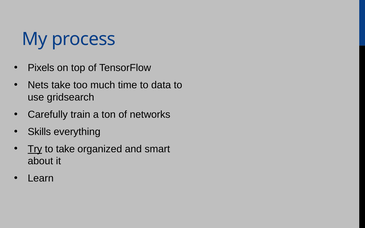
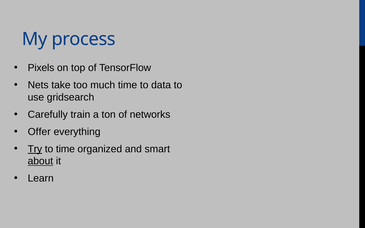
Skills: Skills -> Offer (39, 132)
to take: take -> time (65, 149)
about underline: none -> present (40, 161)
